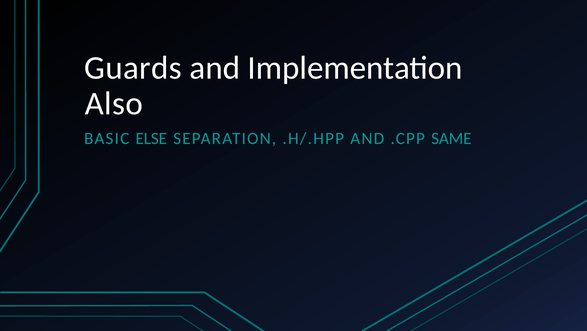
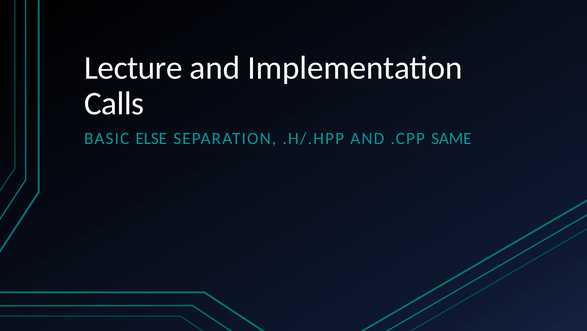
Guards: Guards -> Lecture (133, 68)
Also: Also -> Calls (114, 103)
